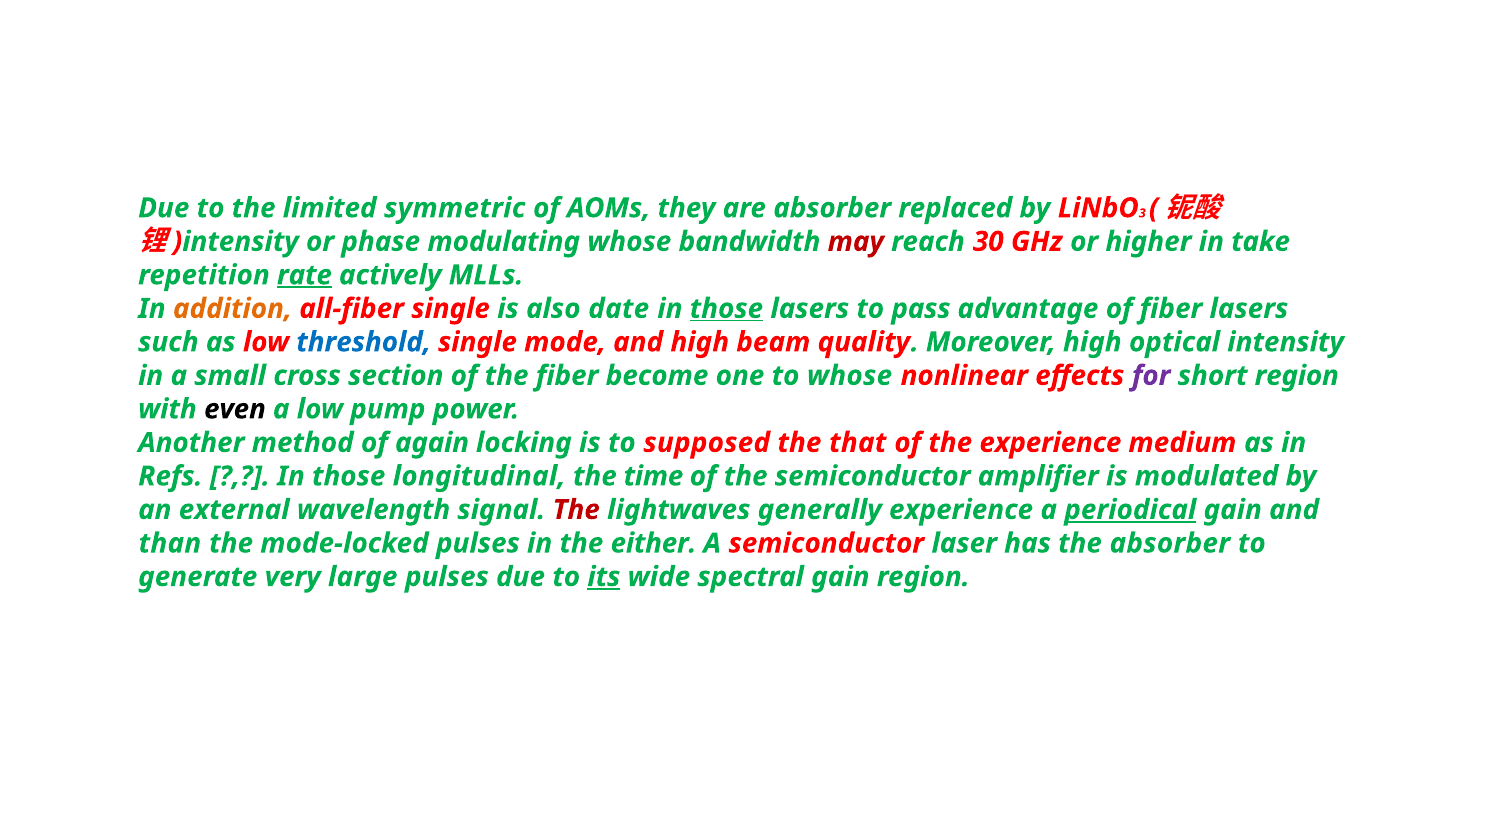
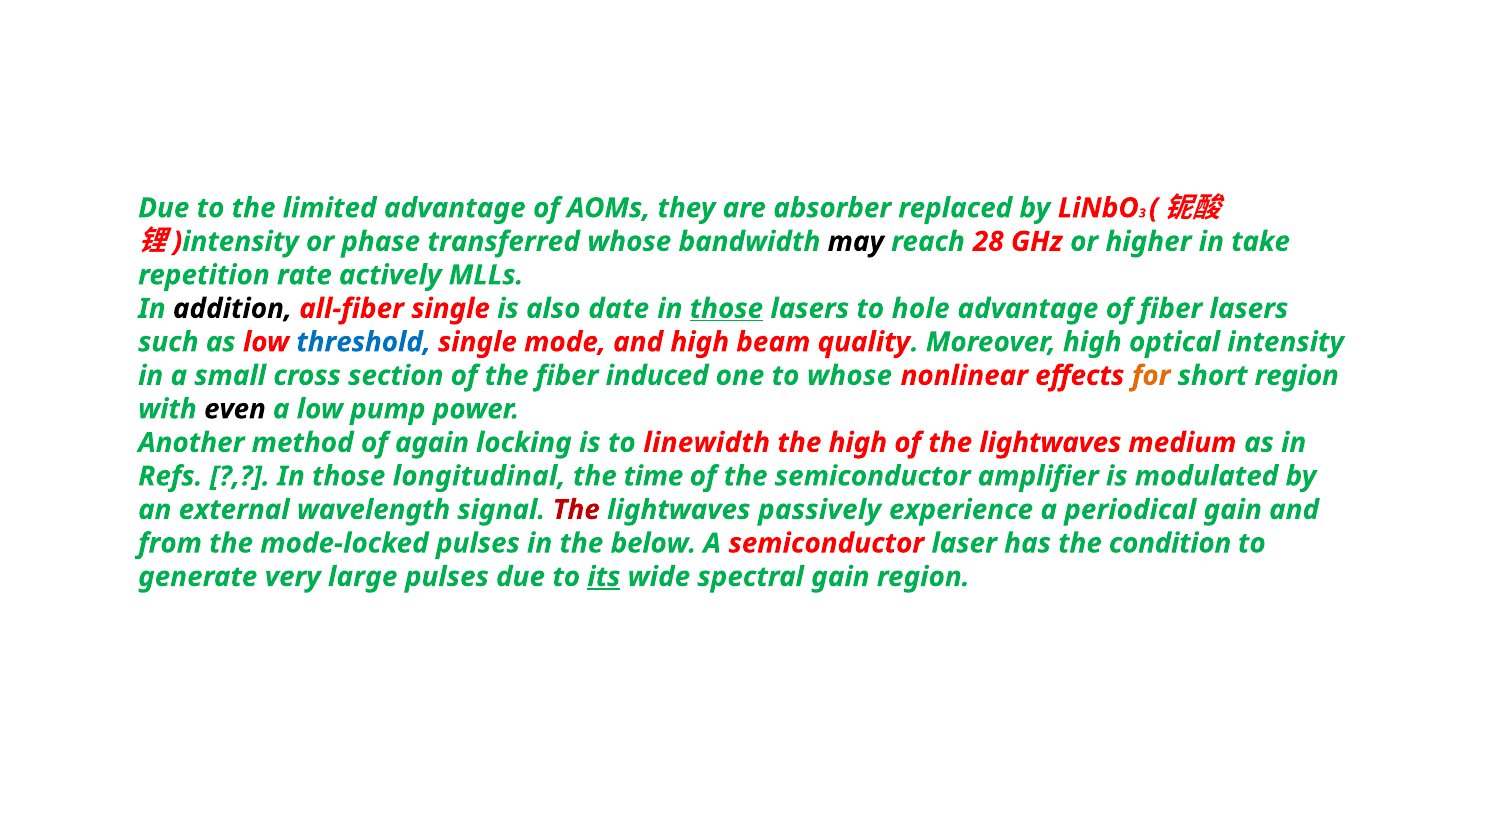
limited symmetric: symmetric -> advantage (455, 208)
modulating: modulating -> transferred (504, 242)
may colour: red -> black (856, 242)
30: 30 -> 28 (988, 242)
rate underline: present -> none (304, 275)
addition colour: orange -> black (232, 309)
pass: pass -> hole (921, 309)
become: become -> induced (657, 376)
for colour: purple -> orange (1151, 376)
supposed: supposed -> linewidth (707, 443)
the that: that -> high (858, 443)
of the experience: experience -> lightwaves (1050, 443)
generally: generally -> passively (820, 510)
periodical underline: present -> none (1130, 510)
than: than -> from (170, 543)
either: either -> below (654, 543)
the absorber: absorber -> condition (1170, 543)
